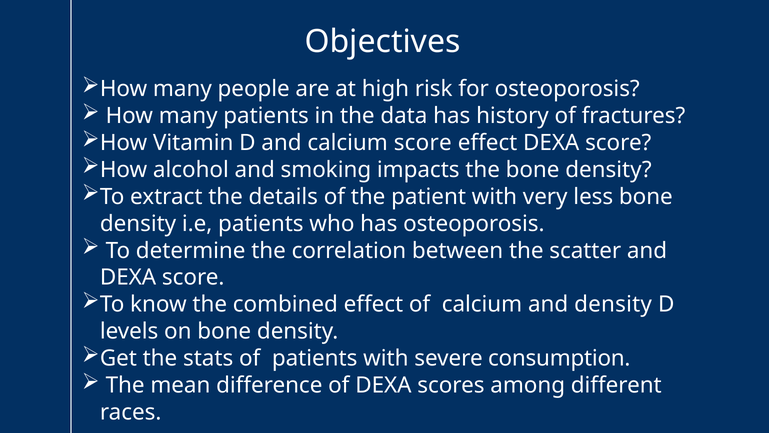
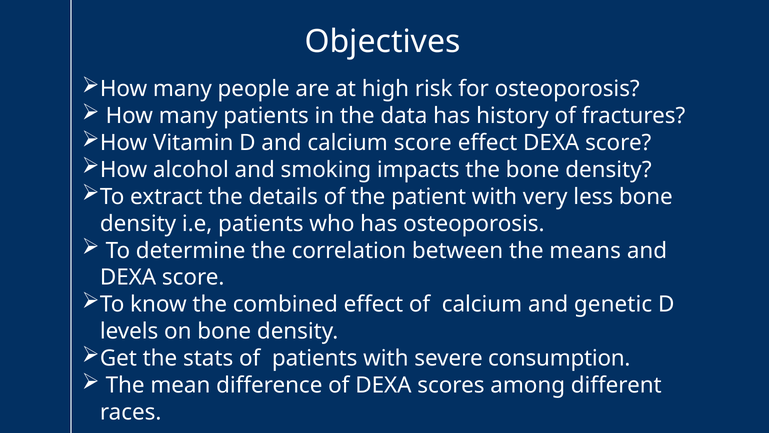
scatter: scatter -> means (585, 250)
and density: density -> genetic (613, 304)
